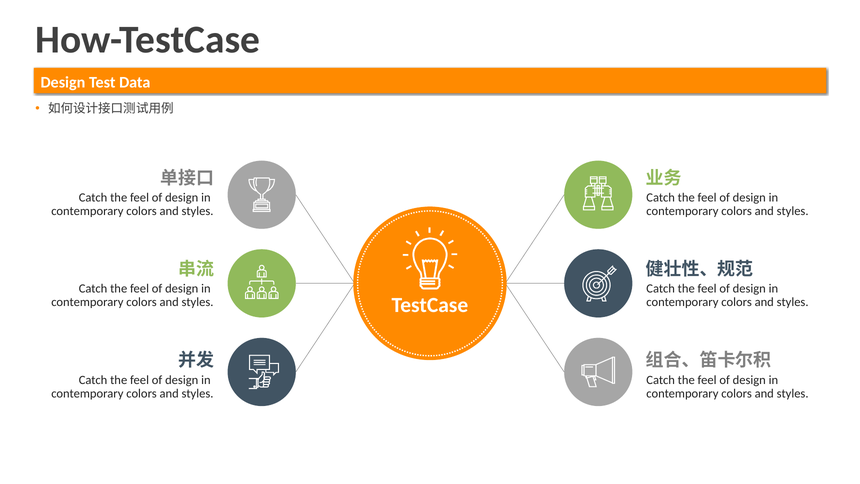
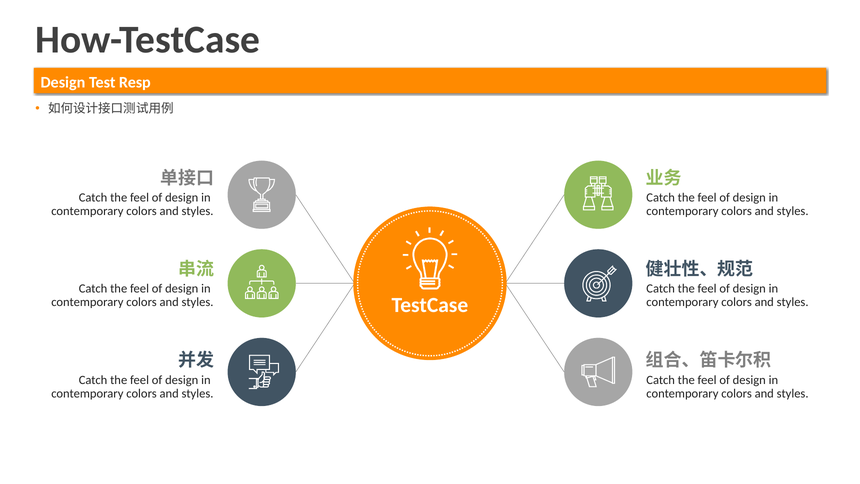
Data: Data -> Resp (135, 82)
